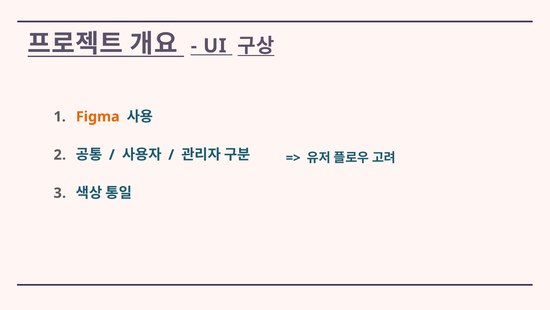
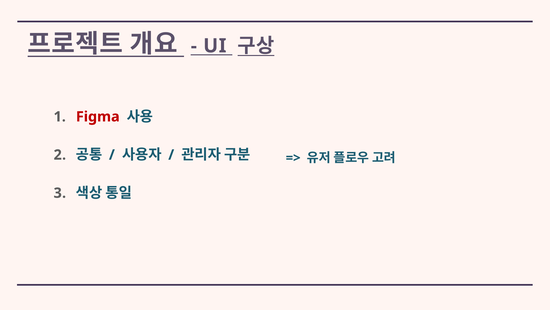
Figma colour: orange -> red (98, 116)
